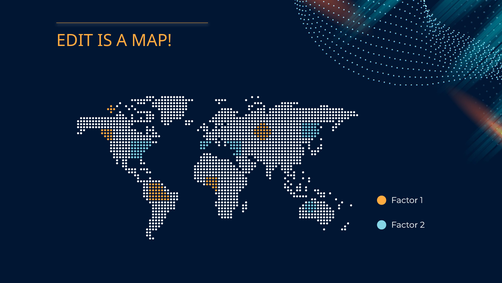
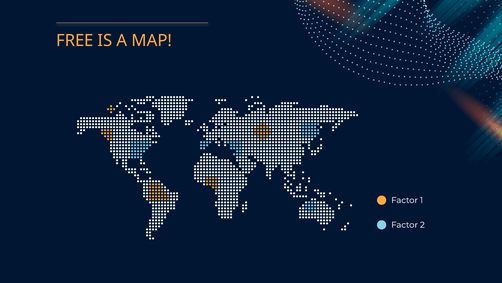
EDIT: EDIT -> FREE (75, 41)
